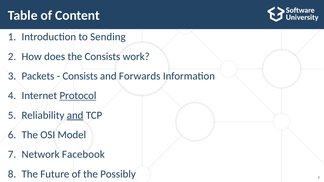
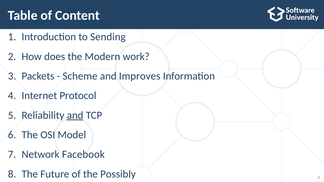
the Consists: Consists -> Modern (102, 57)
Consists: Consists -> Scheme (80, 76)
Forwards: Forwards -> Improves (140, 76)
Protocol underline: present -> none (78, 96)
